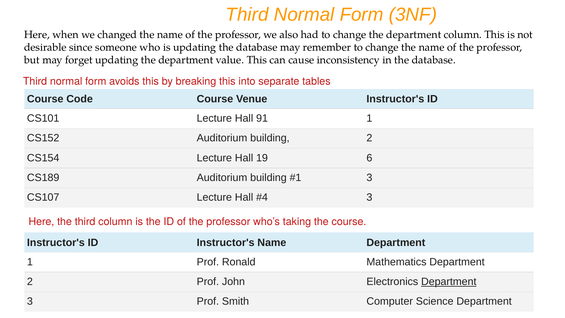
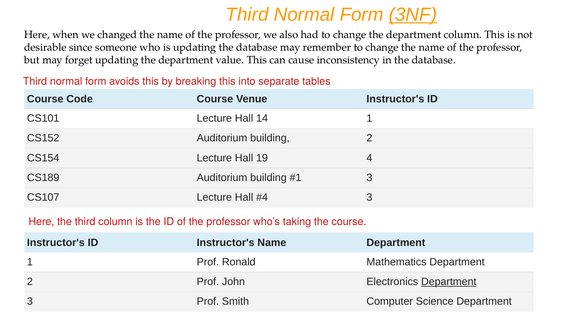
3NF underline: none -> present (413, 15)
91: 91 -> 14 (262, 118)
6: 6 -> 4 (369, 158)
